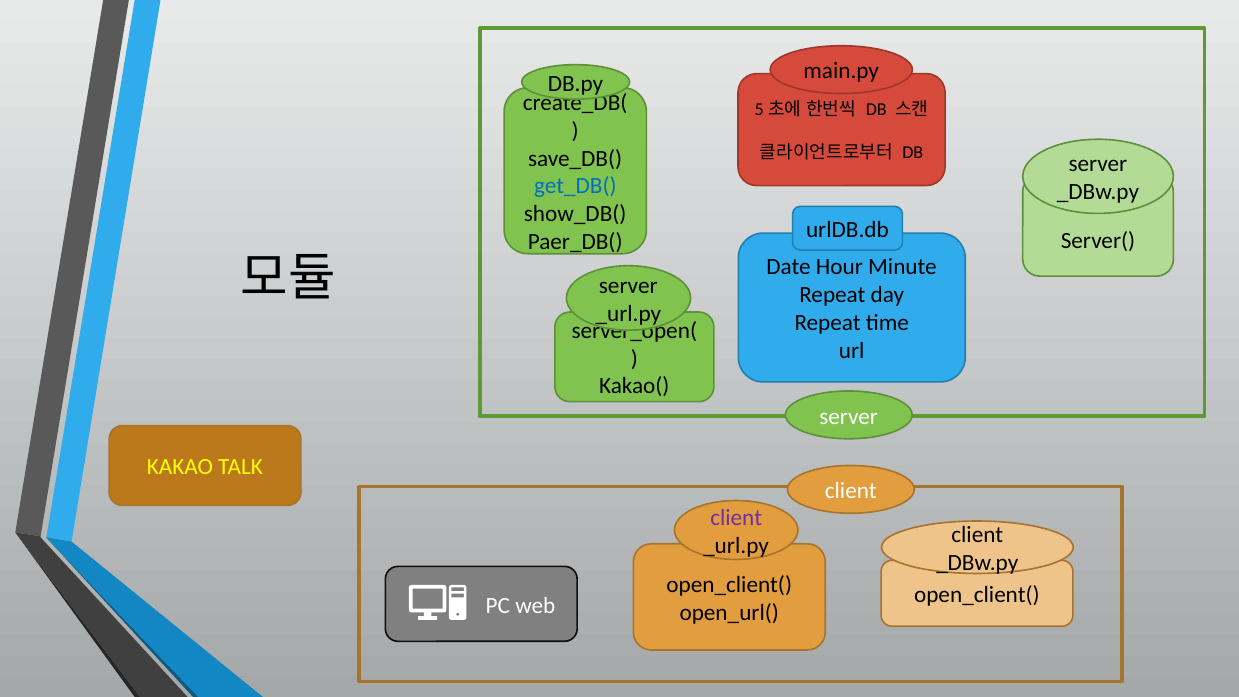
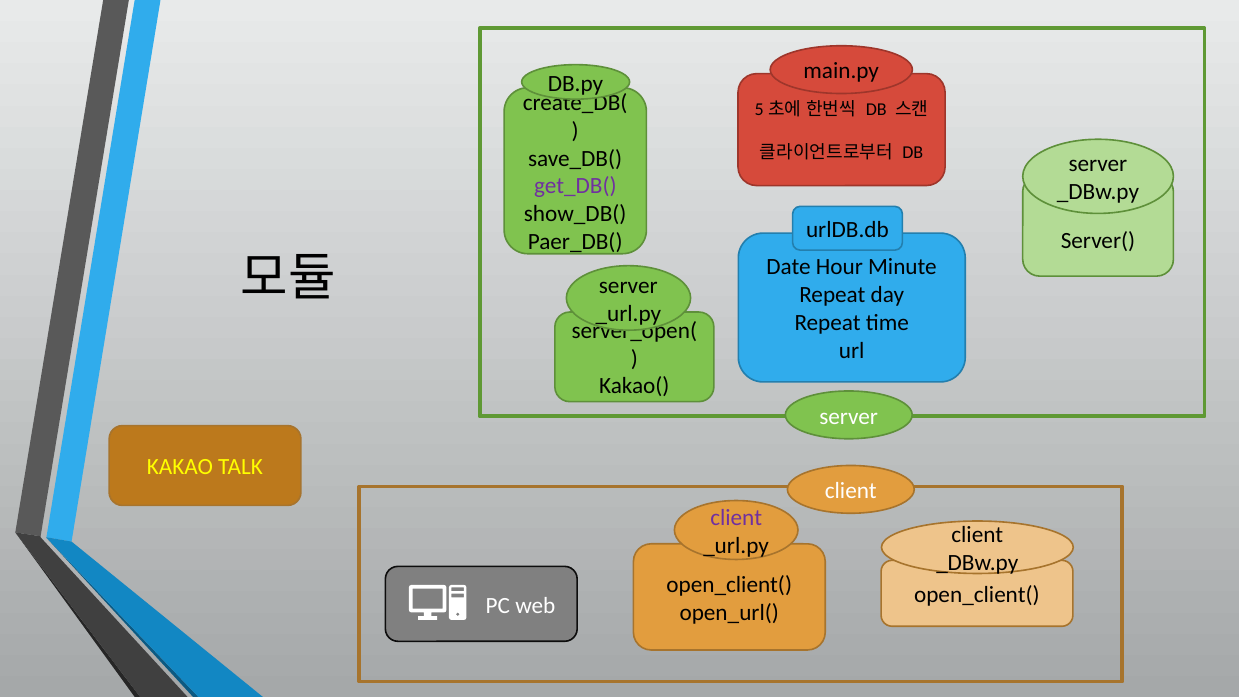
get_DB( colour: blue -> purple (575, 186)
